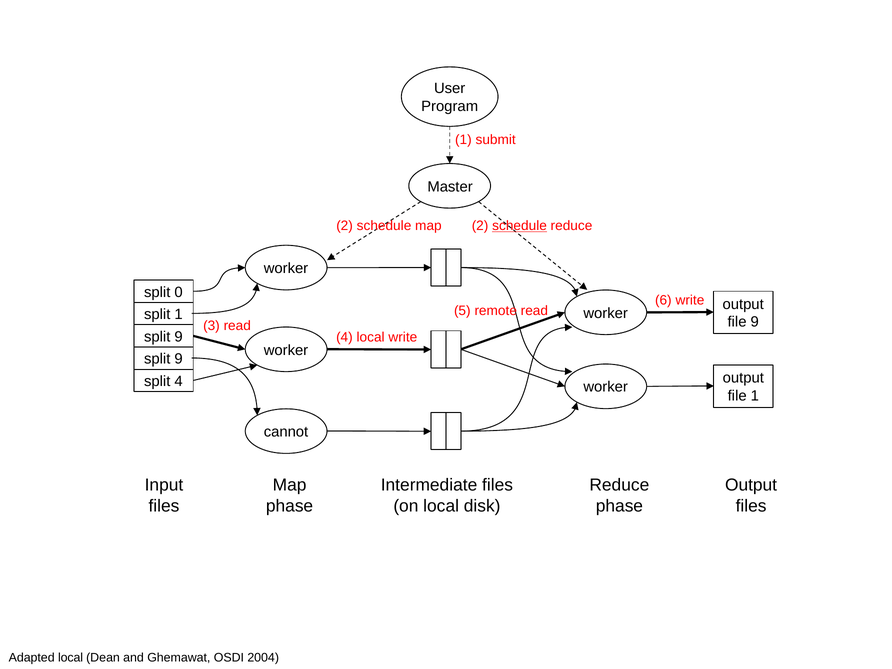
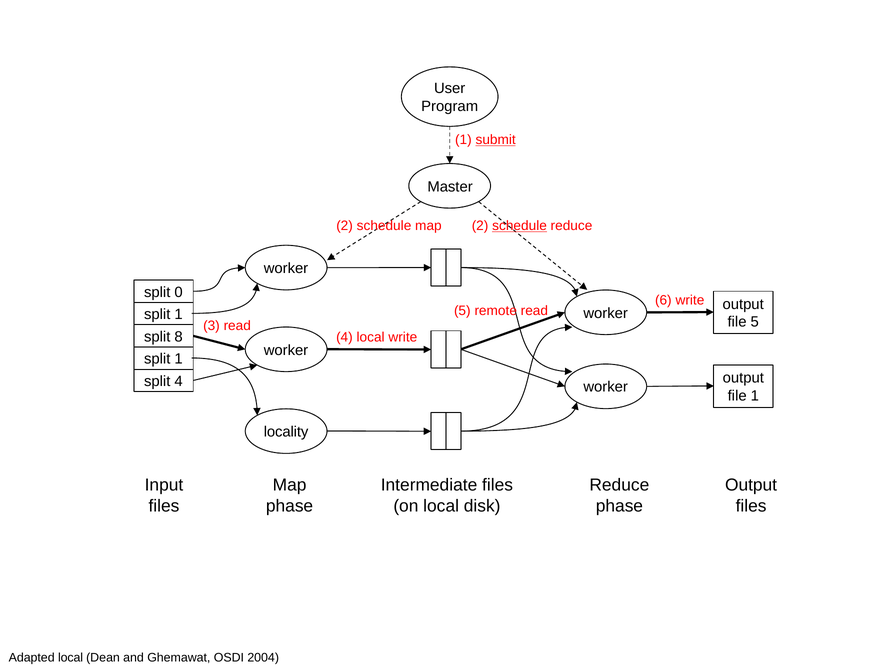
submit underline: none -> present (496, 140)
file 9: 9 -> 5 (755, 322)
9: 9 -> 8 (179, 337)
9: 9 -> 1 (179, 359)
cannot: cannot -> locality (286, 432)
